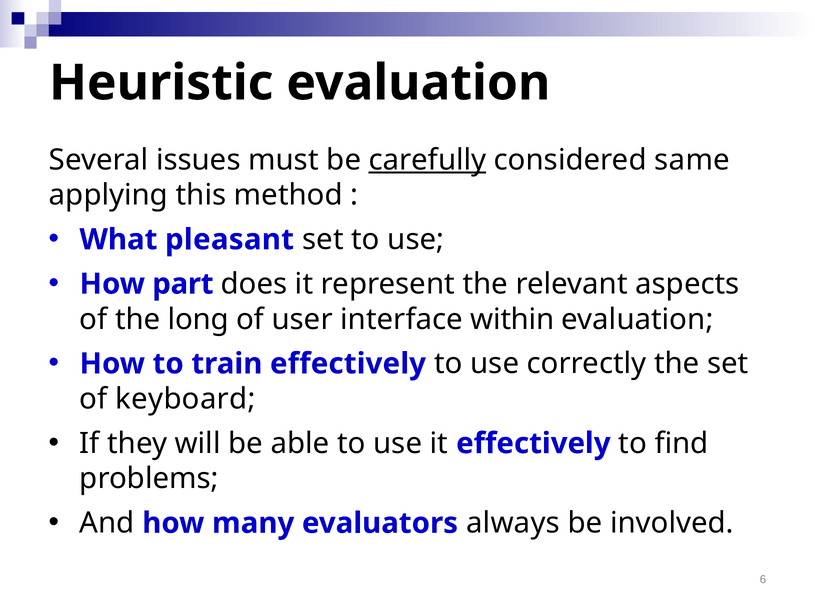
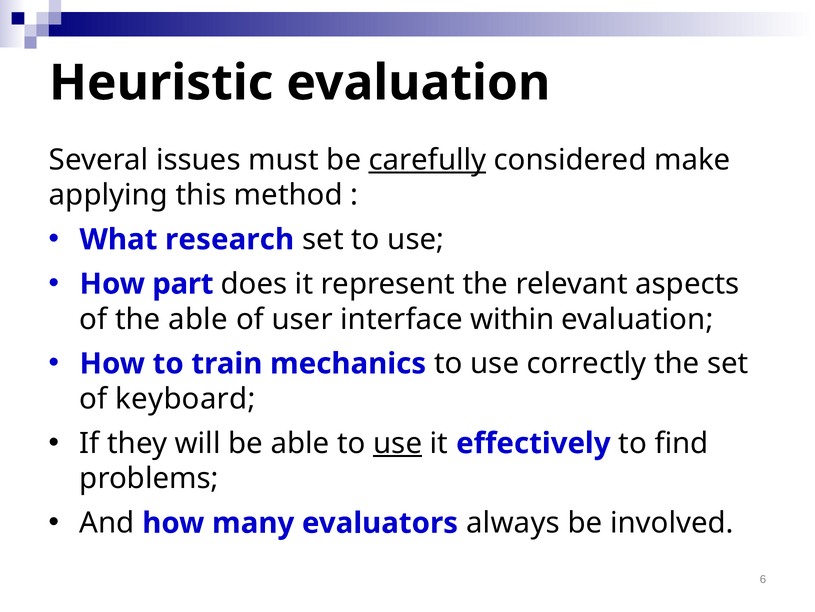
same: same -> make (692, 160)
pleasant: pleasant -> research (230, 239)
the long: long -> able (198, 319)
train effectively: effectively -> mechanics (348, 363)
use underline: none -> present (398, 443)
